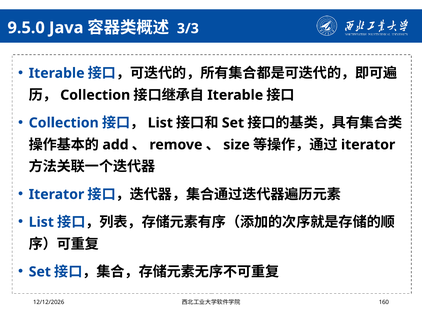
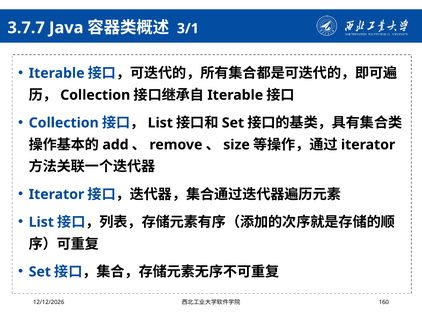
9.5.0: 9.5.0 -> 3.7.7 (26, 28)
3/3: 3/3 -> 3/1 (188, 29)
